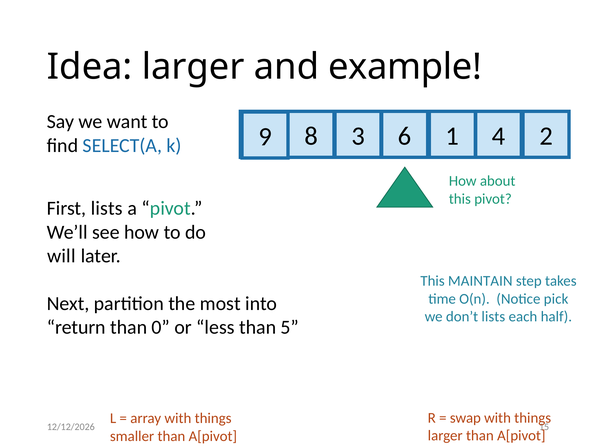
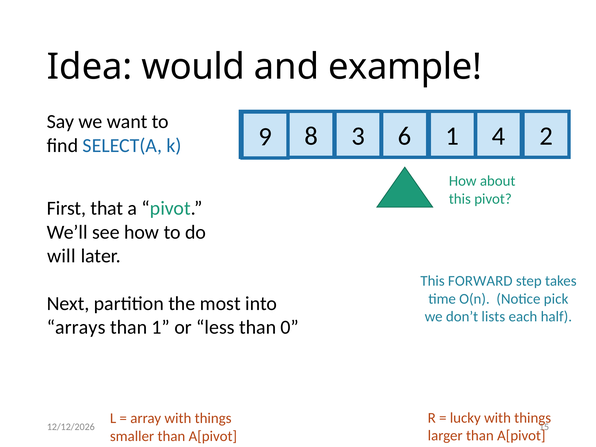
Idea larger: larger -> would (193, 67)
First lists: lists -> that (107, 208)
MAINTAIN: MAINTAIN -> FORWARD (480, 281)
return: return -> arrays (76, 327)
than 0: 0 -> 1 (161, 327)
5: 5 -> 0 (290, 327)
swap: swap -> lucky (465, 418)
